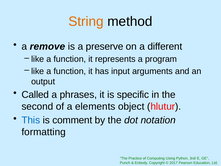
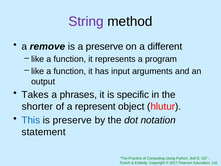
String colour: orange -> purple (86, 21)
Called: Called -> Takes (35, 95)
second: second -> shorter (37, 106)
elements: elements -> represent (95, 106)
is comment: comment -> preserve (72, 120)
formatting: formatting -> statement (44, 132)
